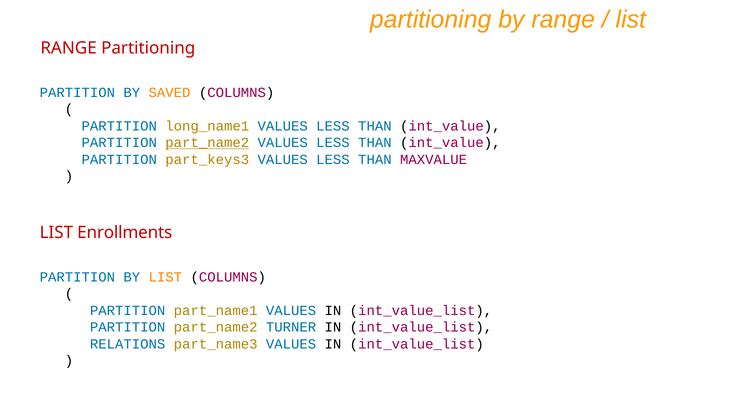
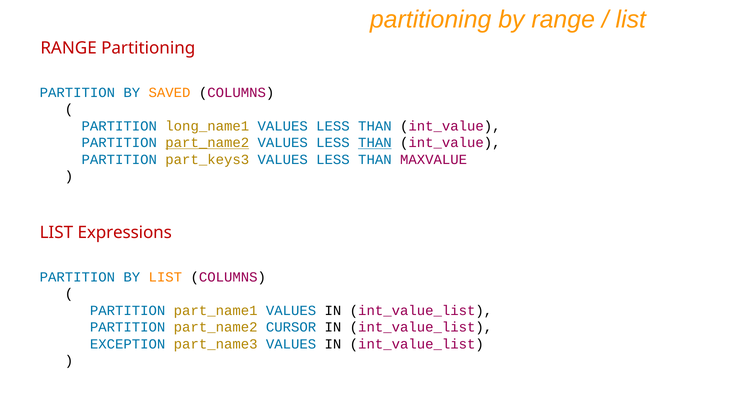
THAN underline: none -> present (375, 143)
Enrollments: Enrollments -> Expressions (125, 233)
TURNER: TURNER -> CURSOR (291, 327)
RELATIONS: RELATIONS -> EXCEPTION (128, 344)
